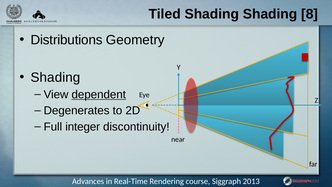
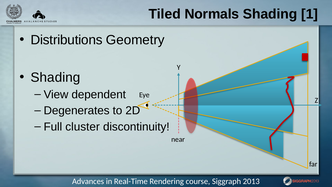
Tiled Shading: Shading -> Normals (212, 14)
8: 8 -> 1 (310, 14)
dependent underline: present -> none (99, 94)
integer: integer -> cluster (83, 127)
